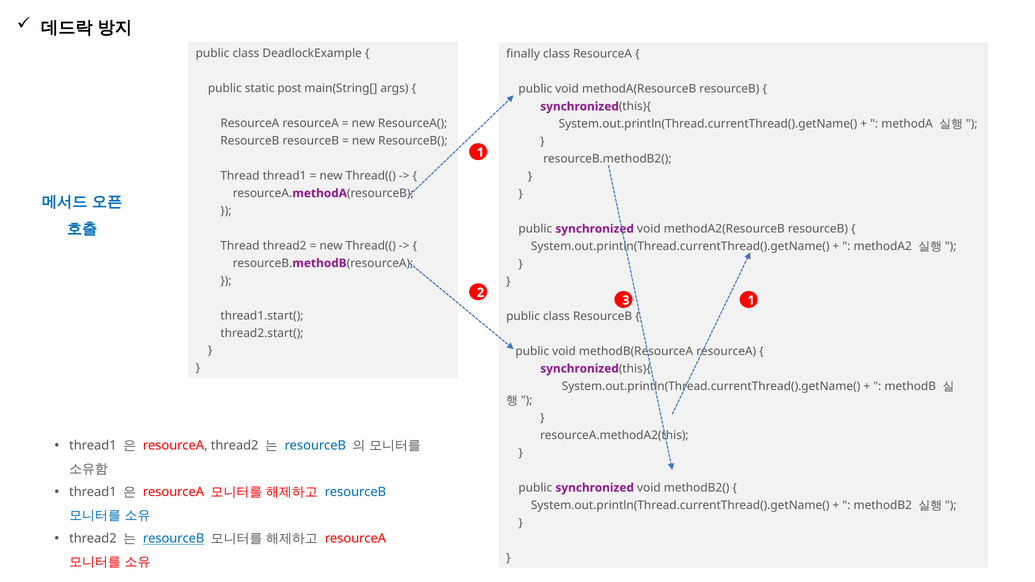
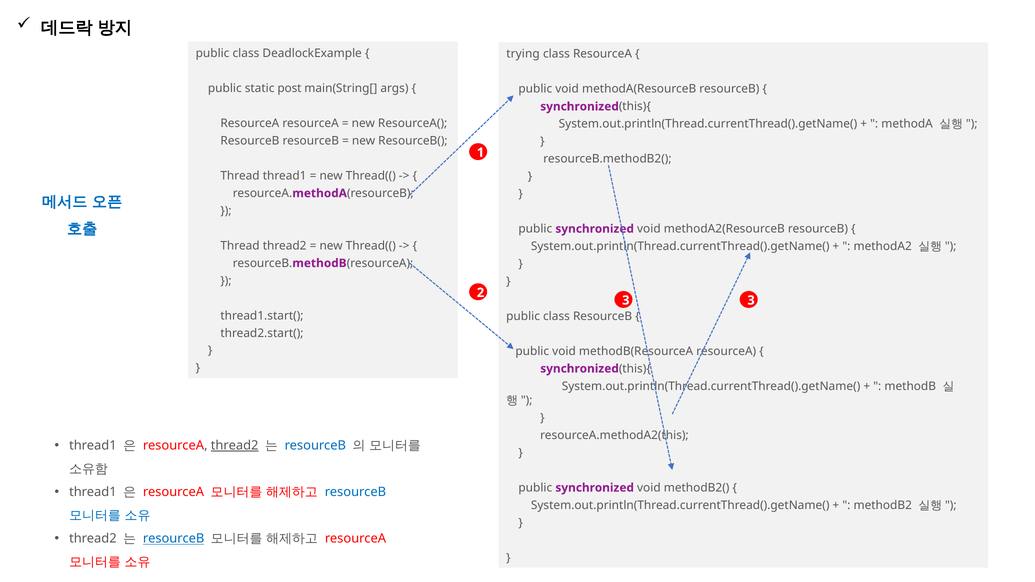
finally: finally -> trying (523, 54)
3 1: 1 -> 3 (751, 300)
thread2 underline: none -> present (235, 446)
